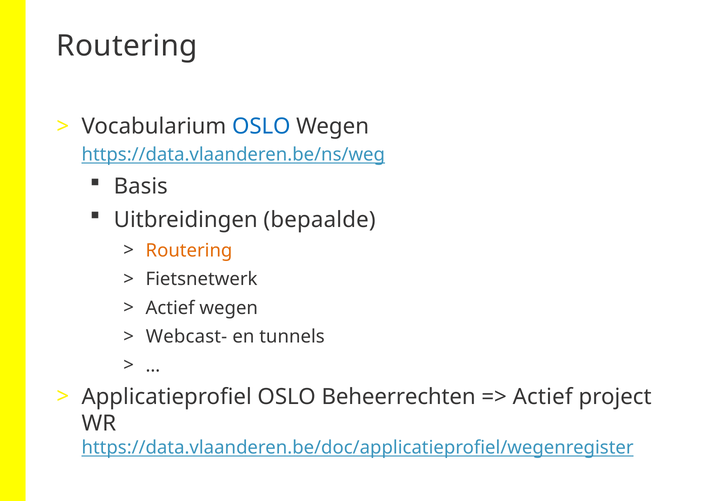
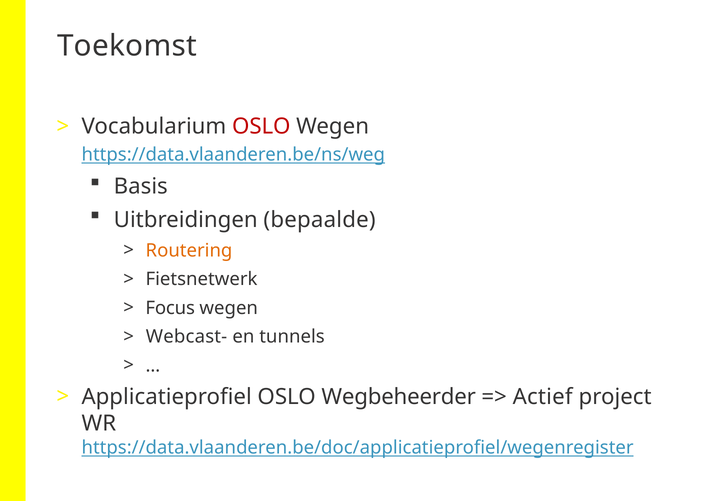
Routering: Routering -> Toekomst (127, 46)
OSLO colour: blue -> red (261, 127)
Actief: Actief -> Focus (170, 308)
Beheerrechten: Beheerrechten -> Wegbeheerder (399, 397)
